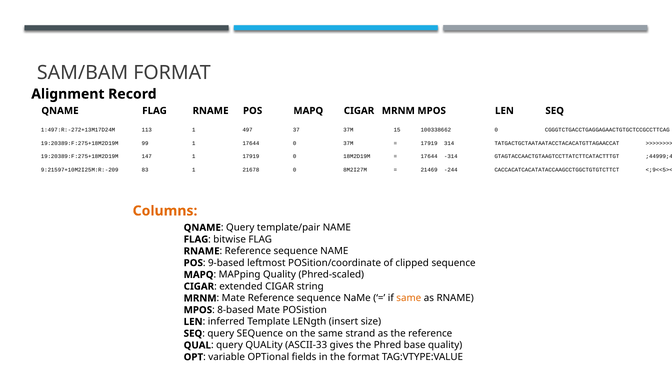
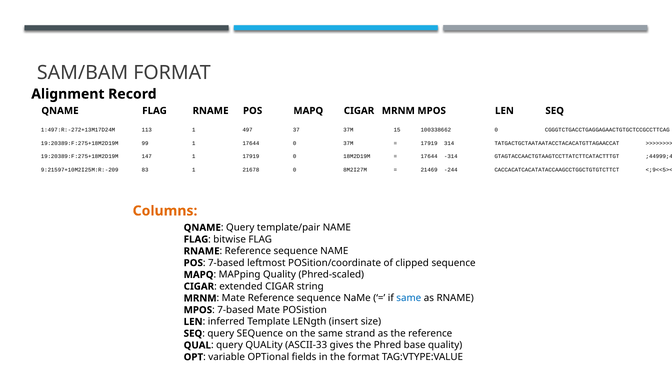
POS 9-based: 9-based -> 7-based (226, 263)
same colour: orange -> blue (409, 298)
MPOS 8-based: 8-based -> 7-based (236, 310)
